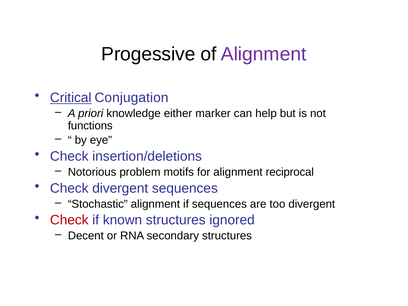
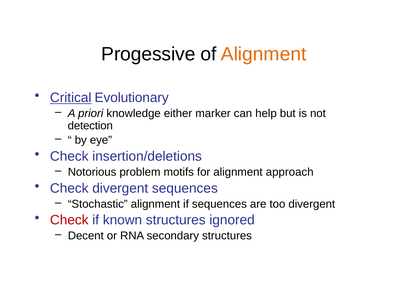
Alignment colour: purple -> orange (264, 54)
Conjugation: Conjugation -> Evolutionary (132, 98)
functions: functions -> detection (90, 126)
reciprocal: reciprocal -> approach (290, 172)
